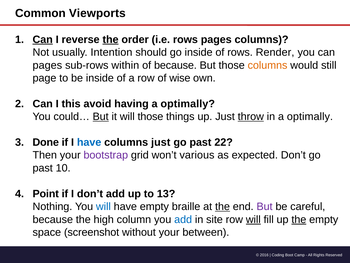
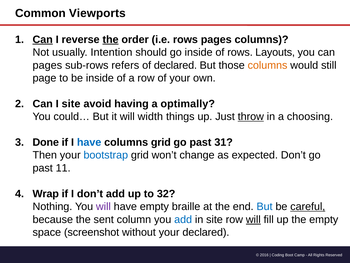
Render: Render -> Layouts (275, 52)
within: within -> refers (125, 65)
of because: because -> declared (175, 65)
of wise: wise -> your (180, 78)
I this: this -> site (71, 104)
But underline: present -> none (101, 116)
will those: those -> width (150, 116)
in a optimally: optimally -> choosing (310, 116)
columns just: just -> grid (161, 142)
22: 22 -> 31 (224, 142)
bootstrap colour: purple -> blue (106, 155)
various: various -> change (197, 155)
10: 10 -> 11 (63, 168)
Point: Point -> Wrap (46, 193)
13: 13 -> 32 (166, 193)
will colour: blue -> purple (103, 206)
the underline: present -> none (222, 206)
But colour: purple -> blue (265, 206)
careful underline: none -> present (308, 206)
high: high -> sent (104, 219)
the underline: present -> none (299, 219)
your between: between -> declared (206, 232)
